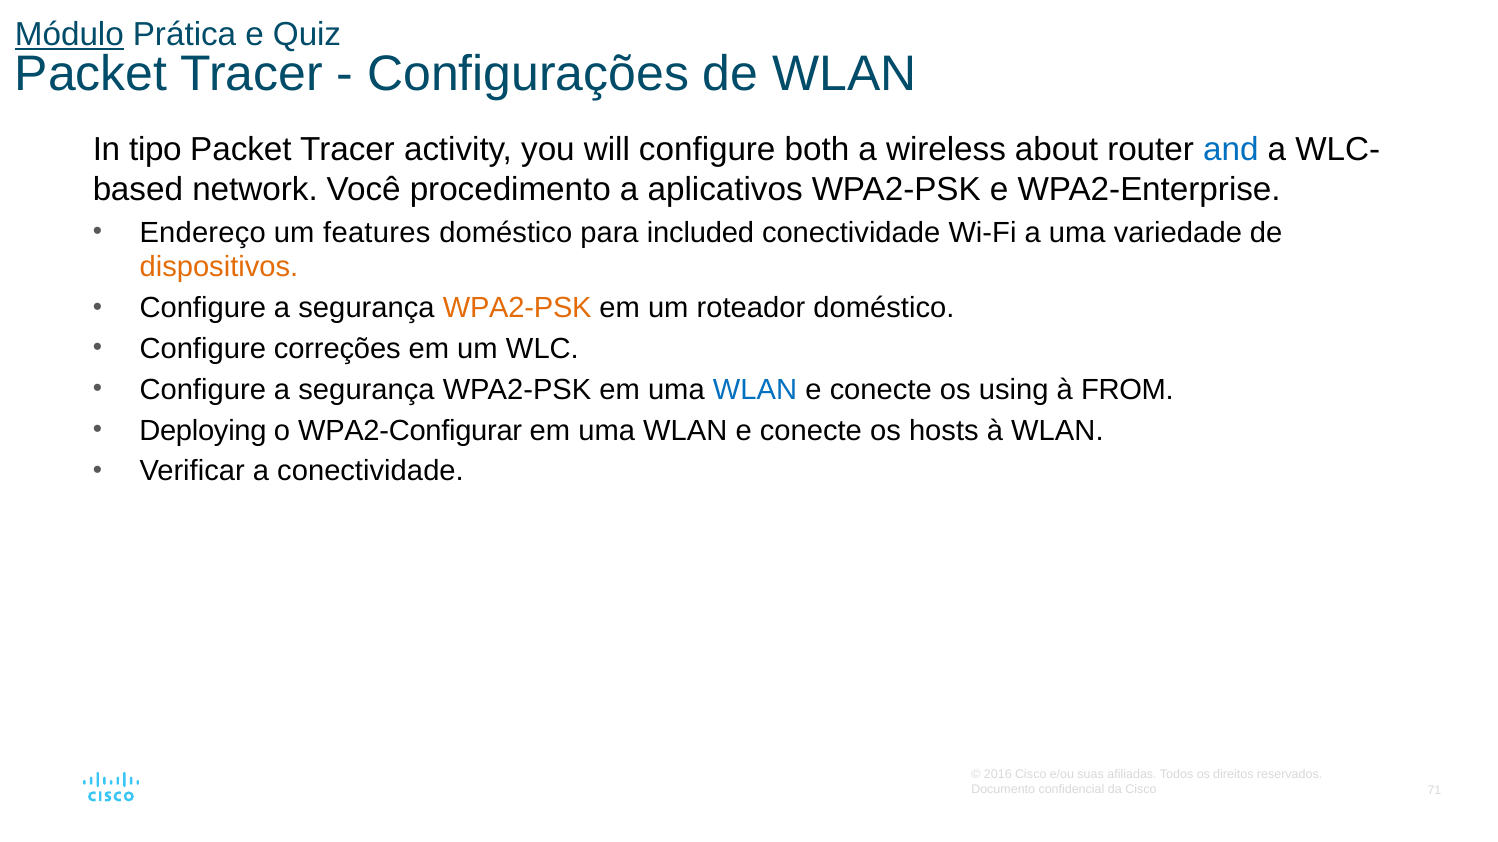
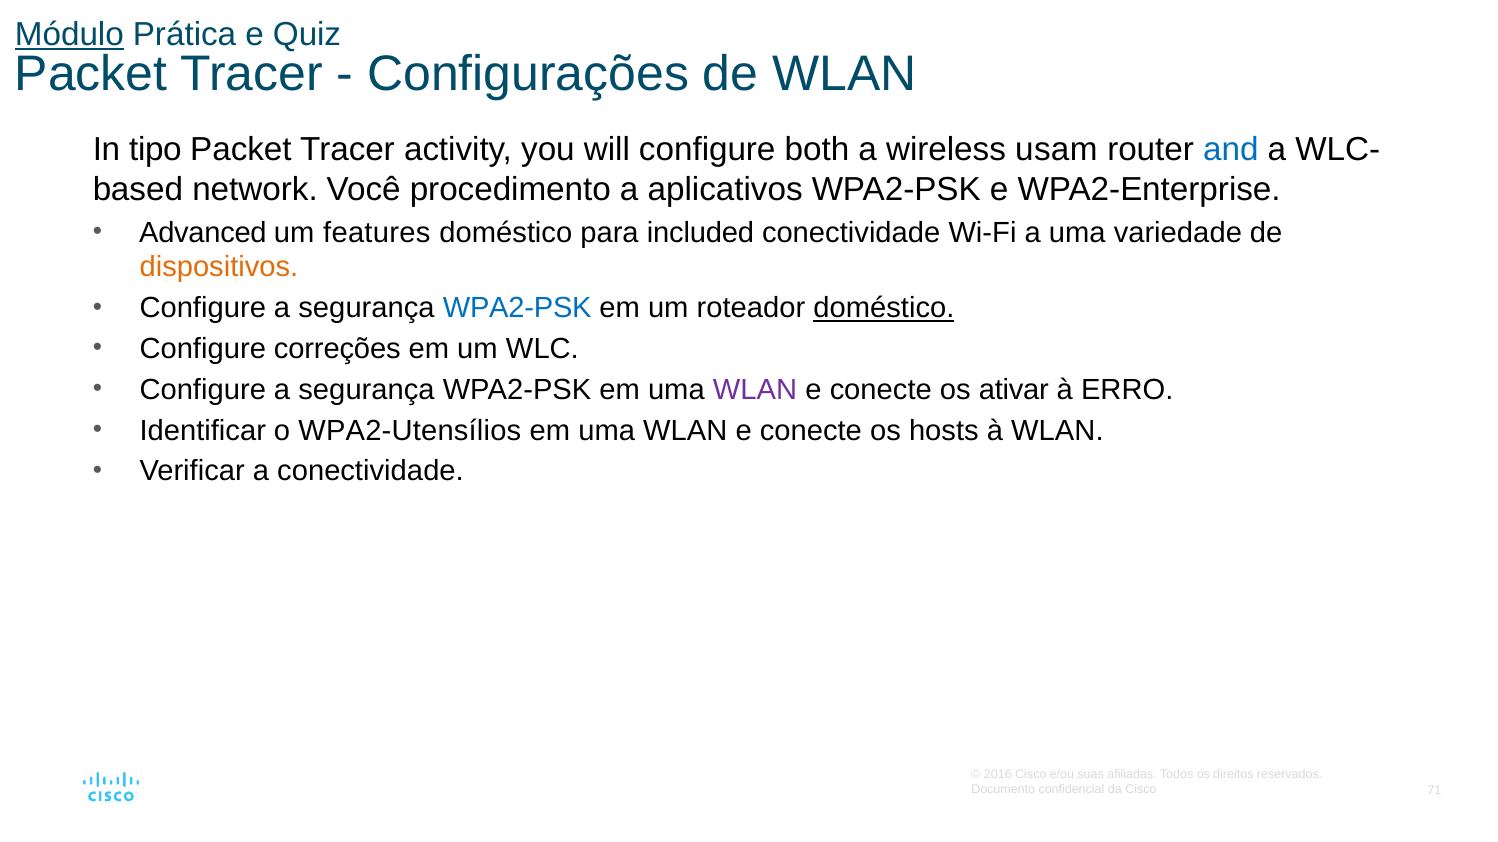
about: about -> usam (1056, 150)
Endereço: Endereço -> Advanced (203, 233)
WPA2-PSK colour: orange -> blue (517, 308)
doméstico underline: none -> present (884, 308)
WLAN colour: blue -> purple (755, 390)
using: using -> ativar (1014, 390)
FROM: FROM -> ERRO (1127, 390)
Deploying: Deploying -> Identificar (203, 431)
WPA2-Configurar: WPA2-Configurar -> WPA2-Utensílios (410, 431)
